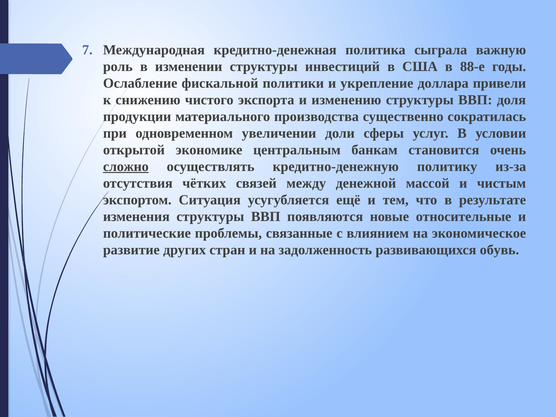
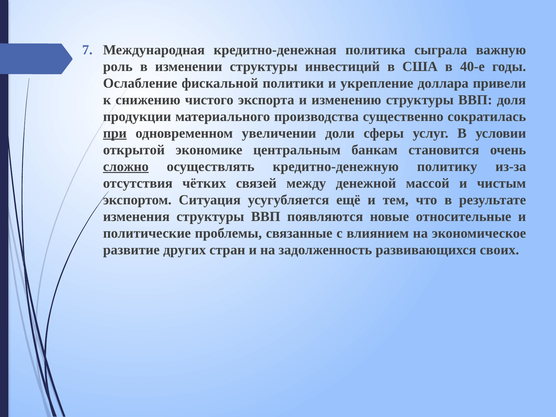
88-е: 88-е -> 40-е (472, 67)
при underline: none -> present (115, 133)
обувь: обувь -> своих (499, 250)
